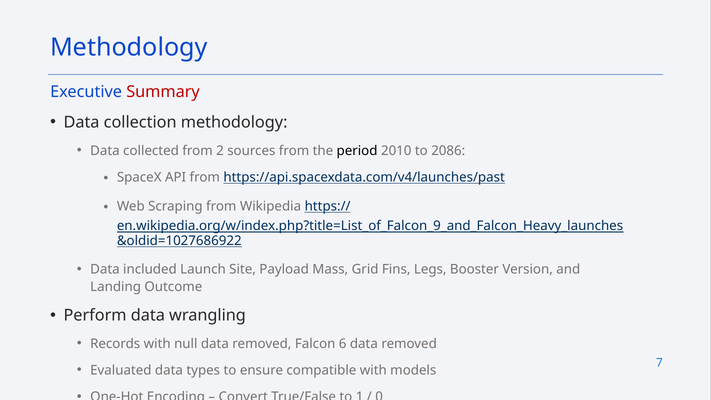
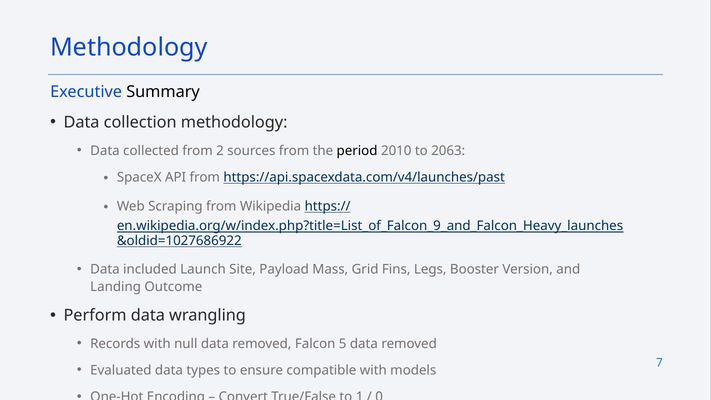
Summary colour: red -> black (163, 92)
2086: 2086 -> 2063 (448, 151)
6: 6 -> 5 (343, 344)
